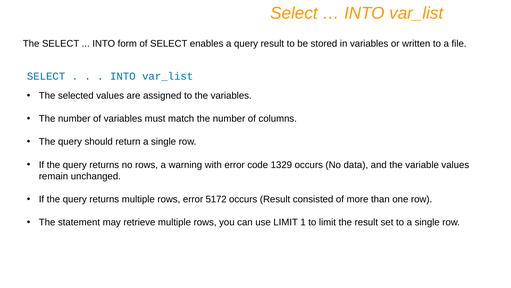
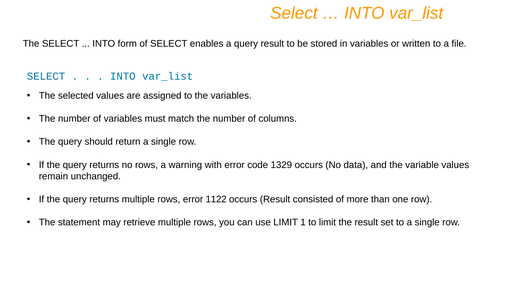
5172: 5172 -> 1122 (216, 199)
